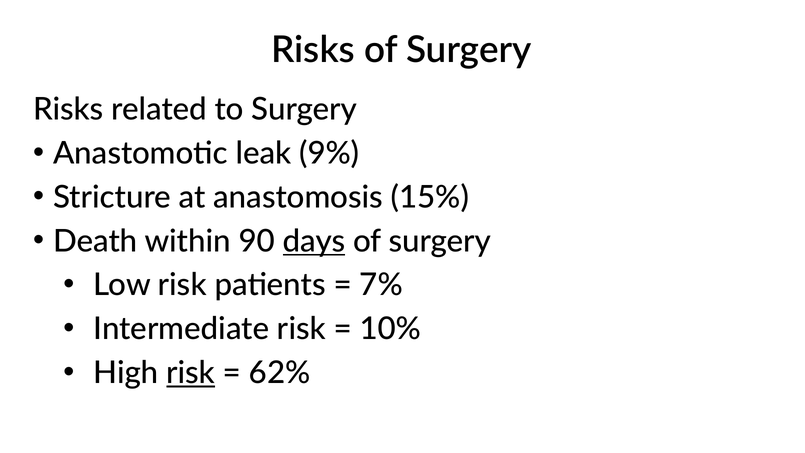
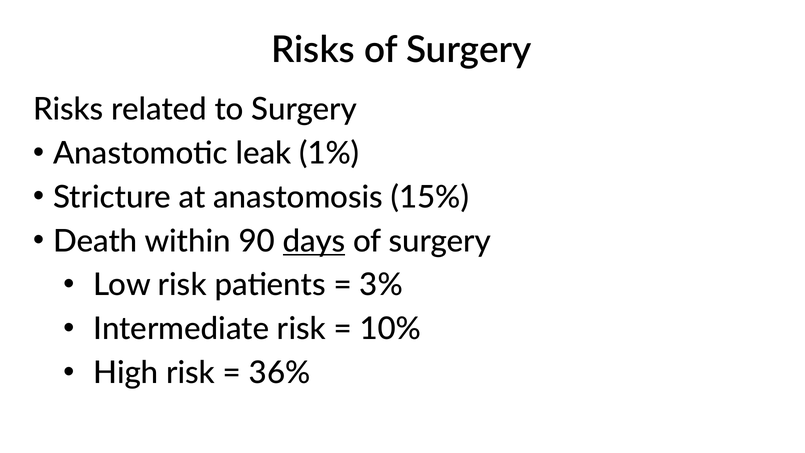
9%: 9% -> 1% (329, 153)
7%: 7% -> 3% (381, 285)
risk underline: present -> none (191, 373)
62%: 62% -> 36% (280, 373)
